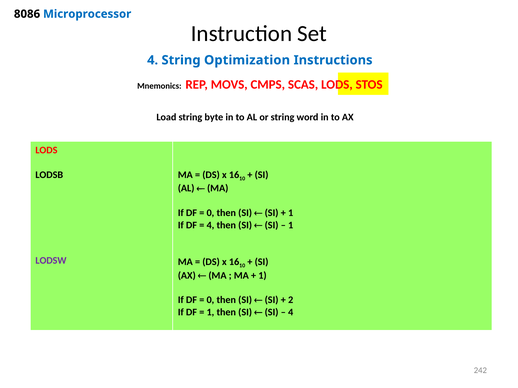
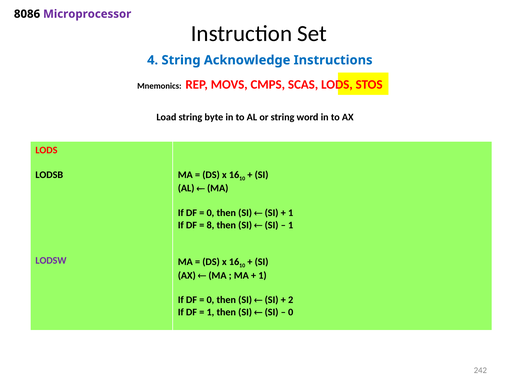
Microprocessor colour: blue -> purple (87, 14)
Optimization: Optimization -> Acknowledge (247, 60)
4: 4 -> 8 (210, 225)
4: 4 -> 0 (291, 313)
